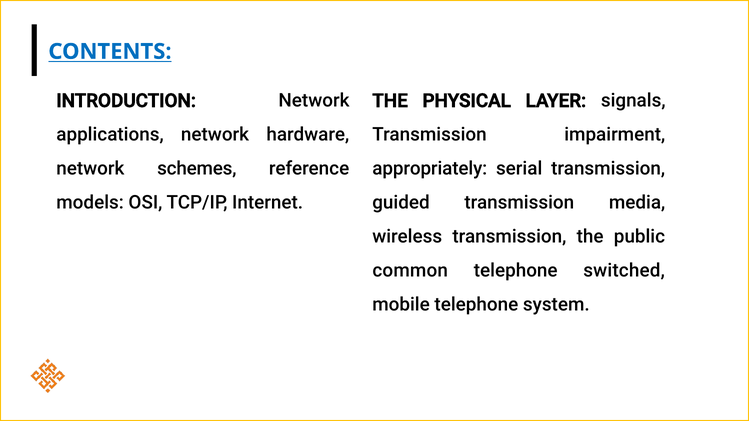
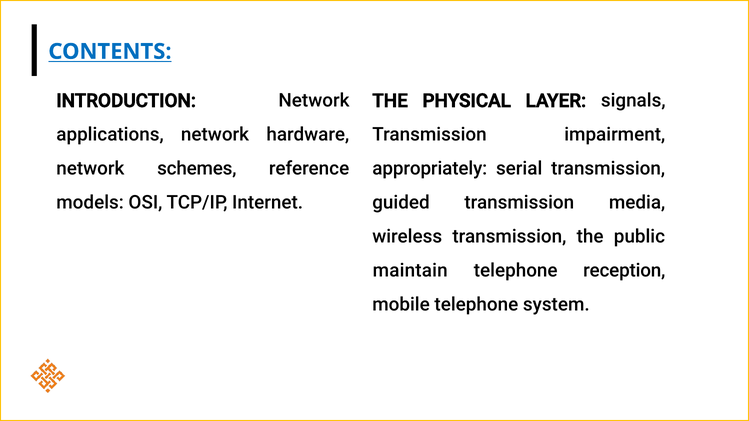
common: common -> maintain (410, 271)
switched: switched -> reception (624, 271)
